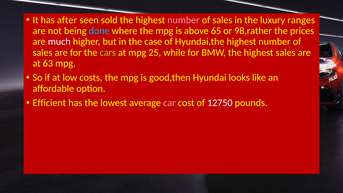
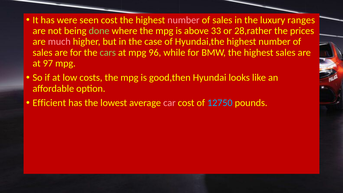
after: after -> were (67, 20)
seen sold: sold -> cost (109, 20)
done colour: light blue -> light green (99, 31)
65: 65 -> 33 (216, 31)
98,rather: 98,rather -> 28,rather (253, 31)
much colour: white -> pink (59, 42)
25: 25 -> 96 (155, 52)
63: 63 -> 97 (48, 63)
12750 colour: white -> light blue (220, 103)
